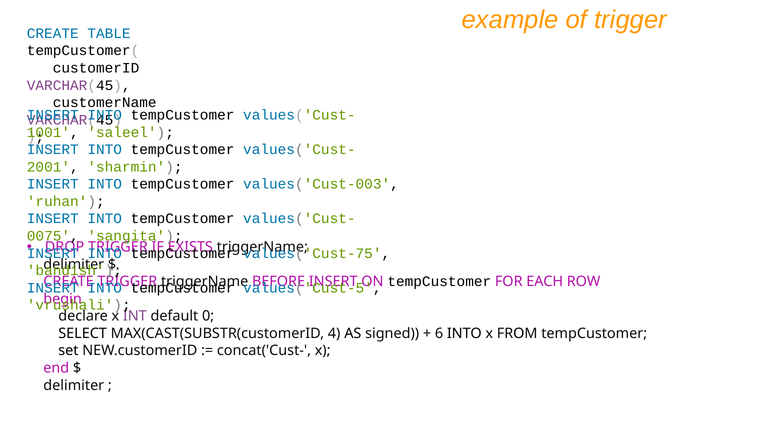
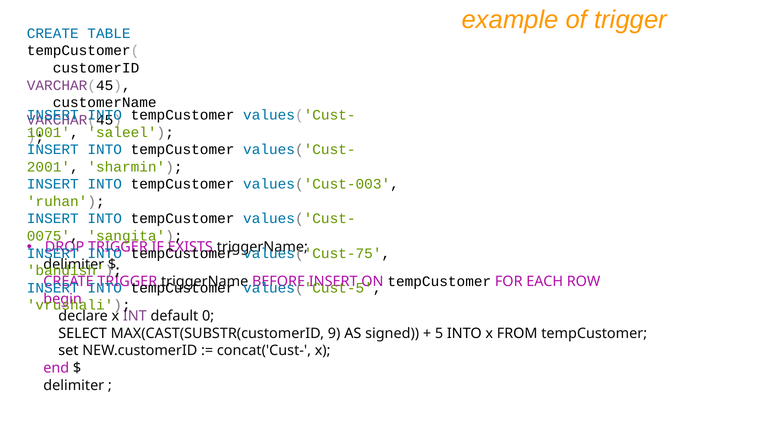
4: 4 -> 9 (334, 334)
6: 6 -> 5 (439, 334)
